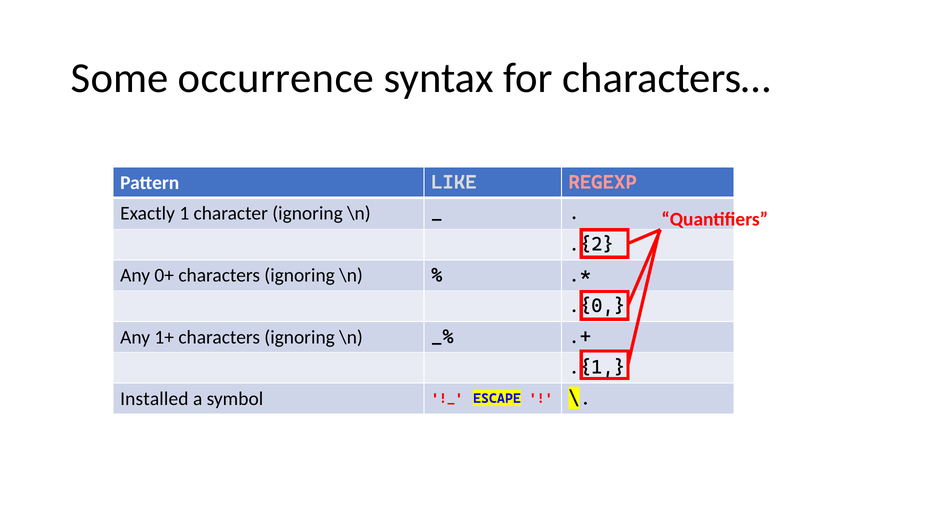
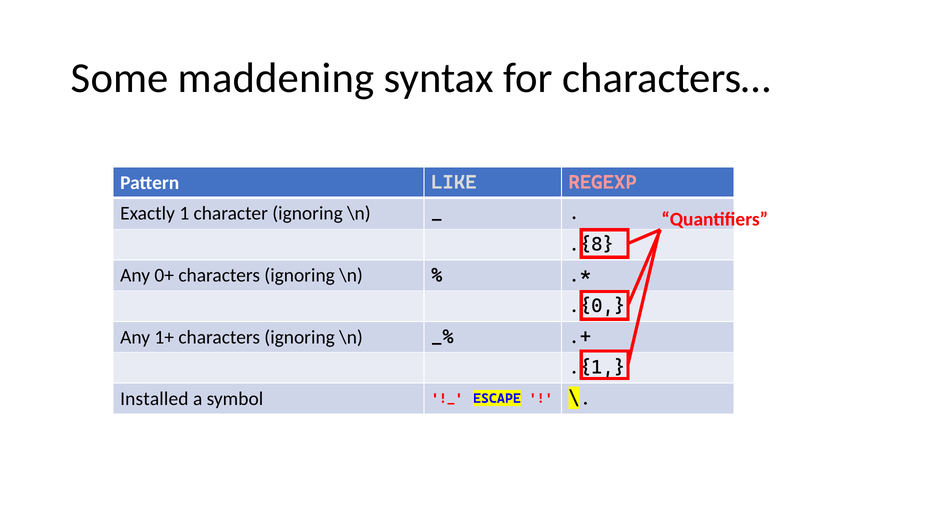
occurrence: occurrence -> maddening (276, 78)
.{2: .{2 -> .{8 (591, 244)
